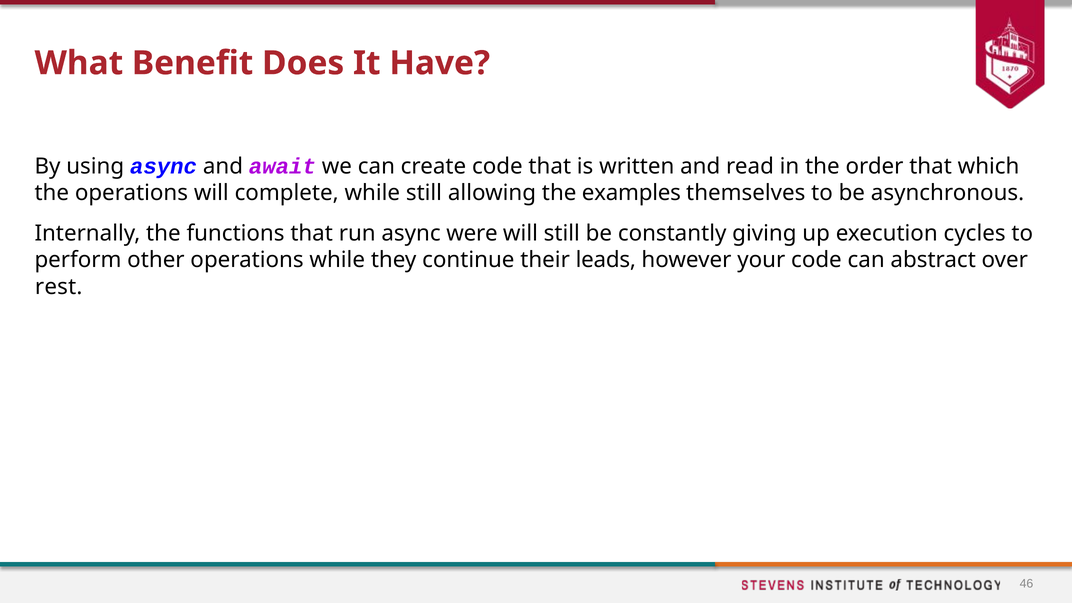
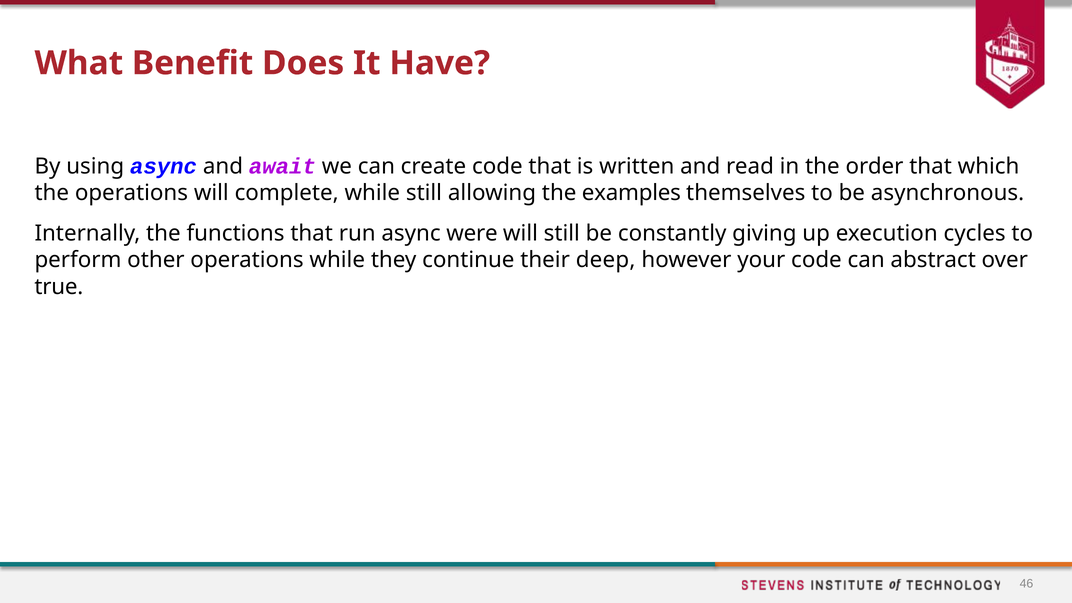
leads: leads -> deep (606, 260)
rest: rest -> true (59, 287)
